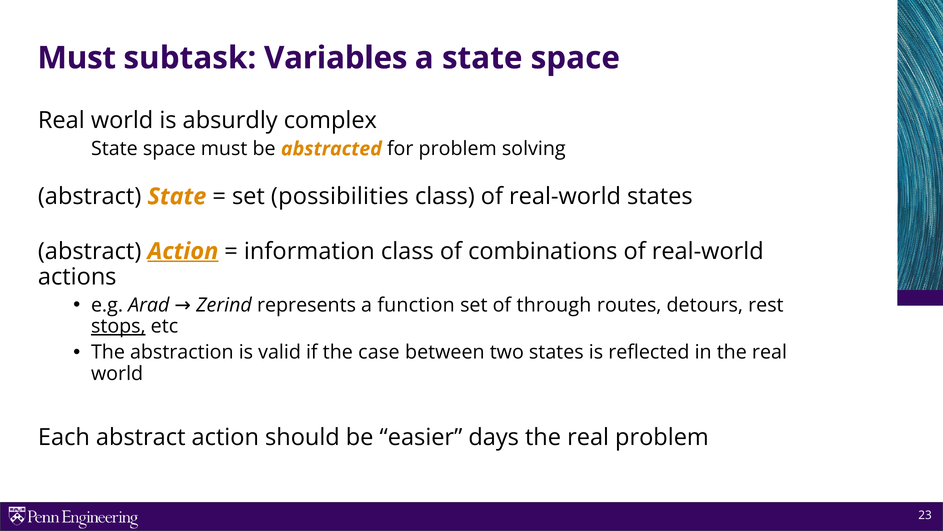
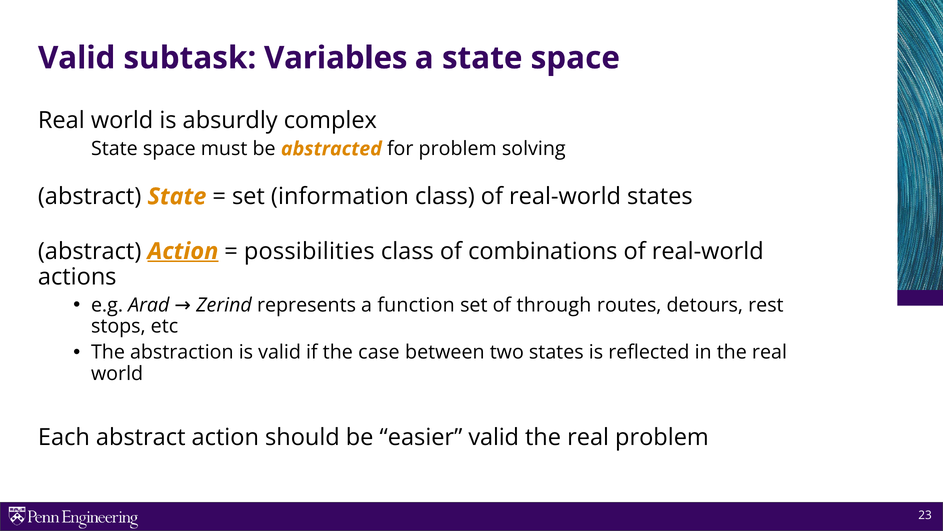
Must: Must -> Valid (77, 58)
possibilities: possibilities -> information (340, 196)
information: information -> possibilities (309, 251)
stops underline: present -> none (118, 326)
easier days: days -> valid (494, 437)
